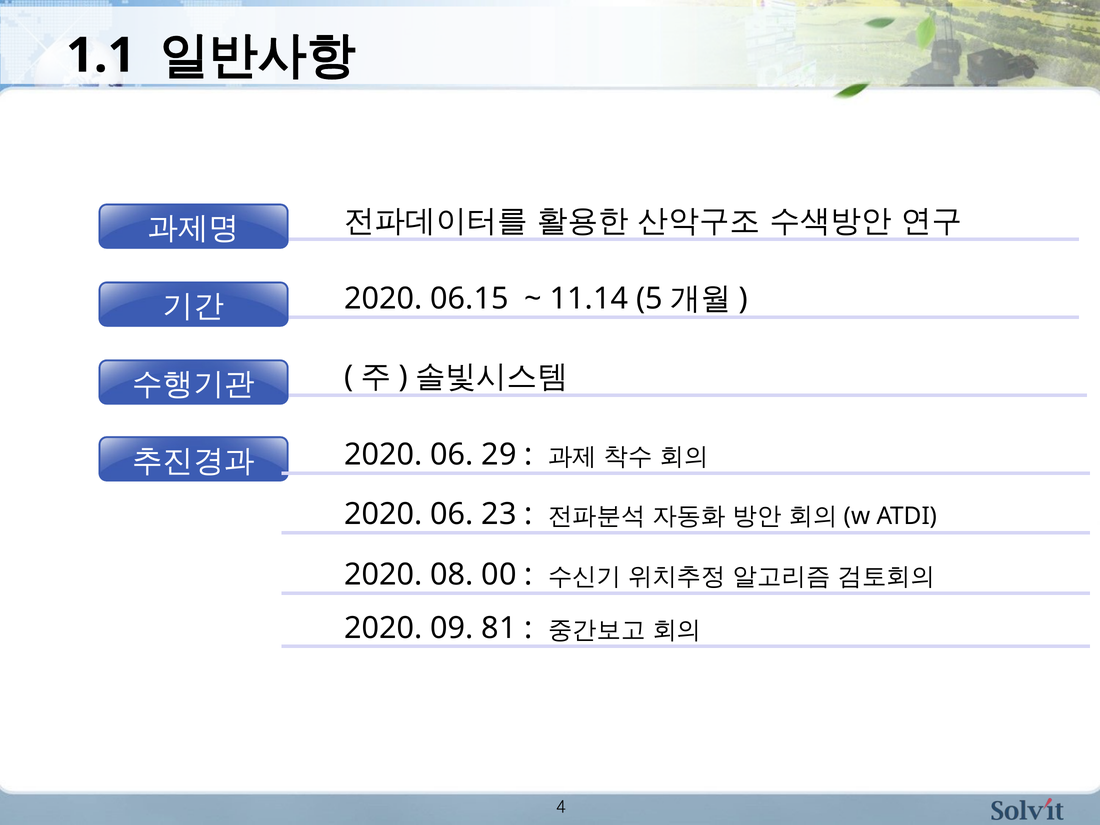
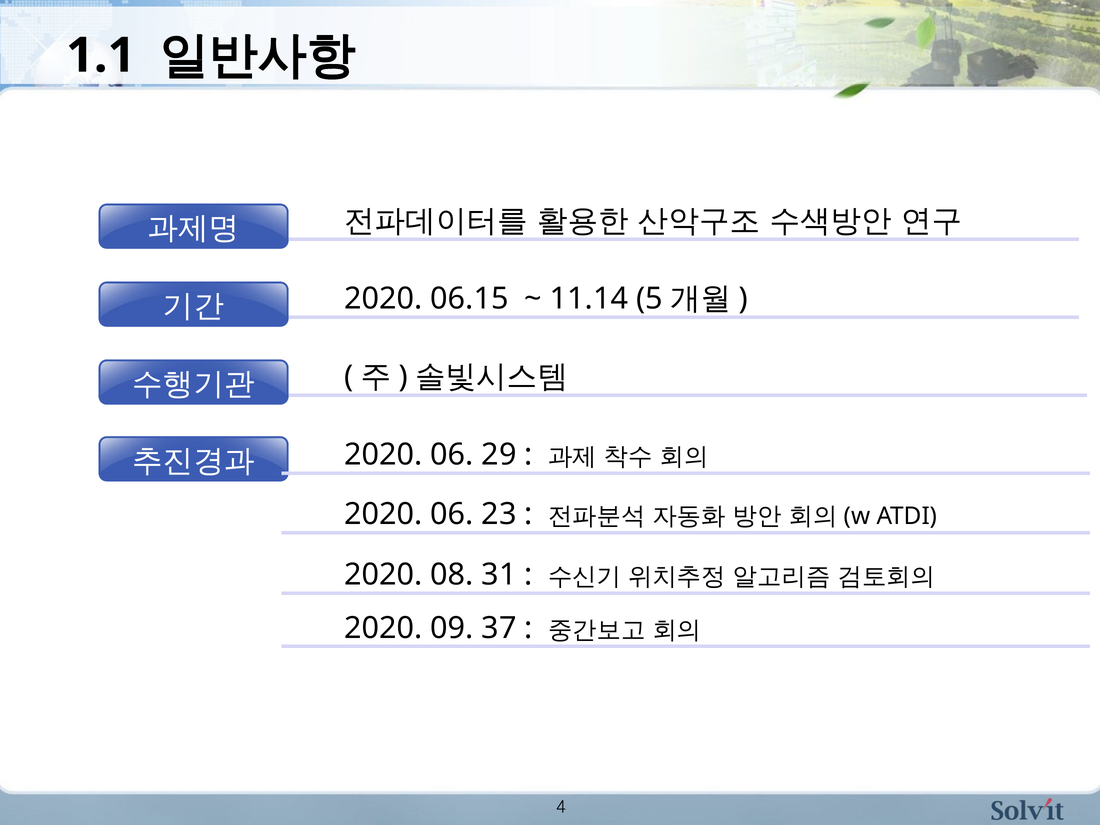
00: 00 -> 31 (499, 575)
81: 81 -> 37 (499, 628)
